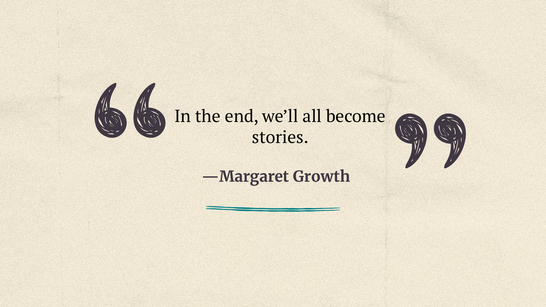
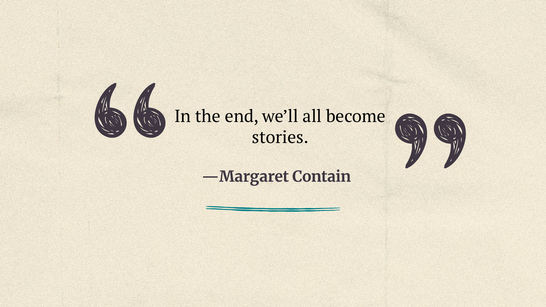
Growth: Growth -> Contain (322, 177)
